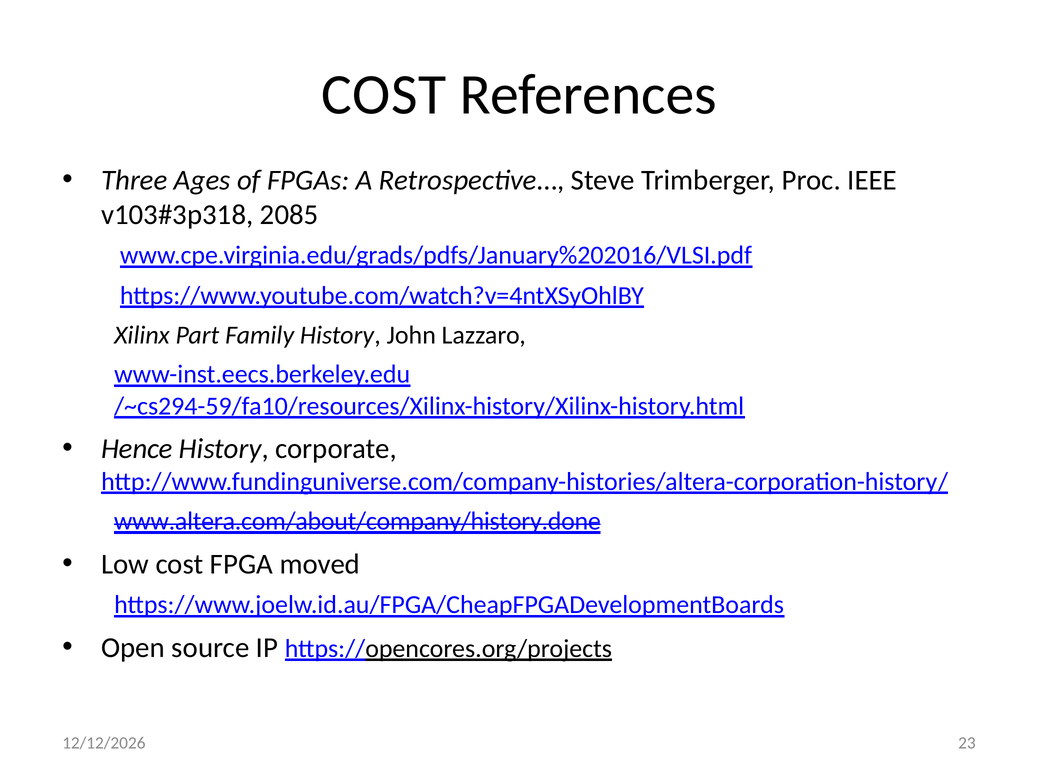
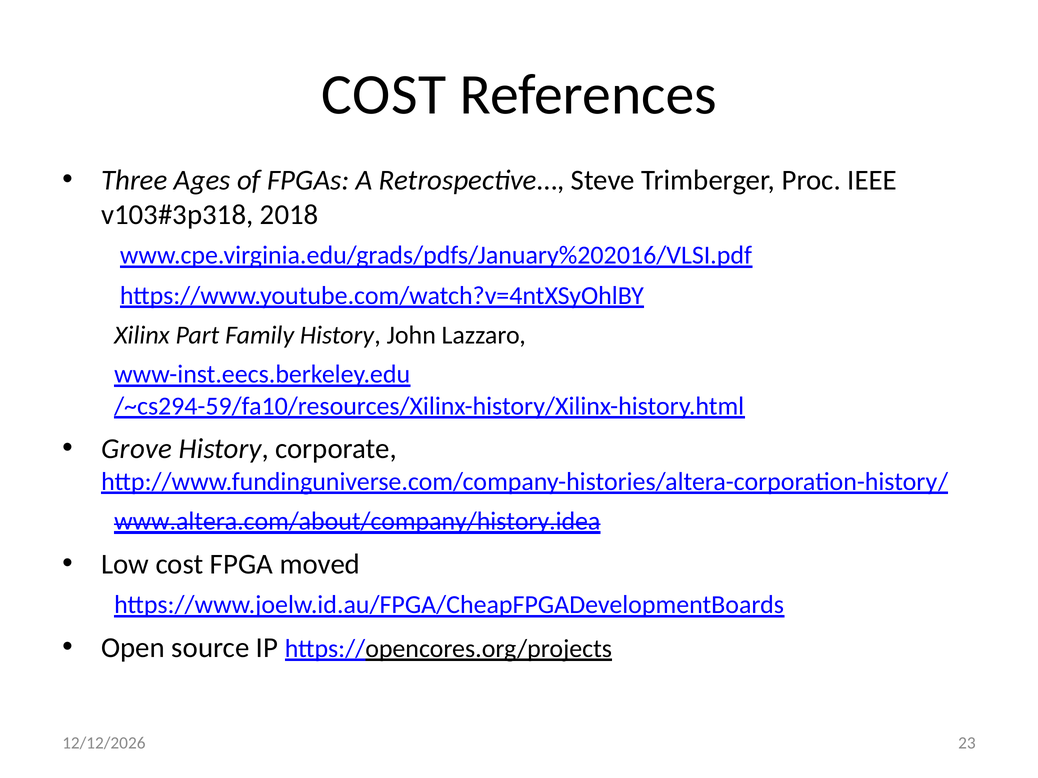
2085: 2085 -> 2018 (289, 215)
Hence: Hence -> Grove (137, 449)
www.altera.com/about/company/history.done: www.altera.com/about/company/history.done -> www.altera.com/about/company/history.idea (357, 522)
